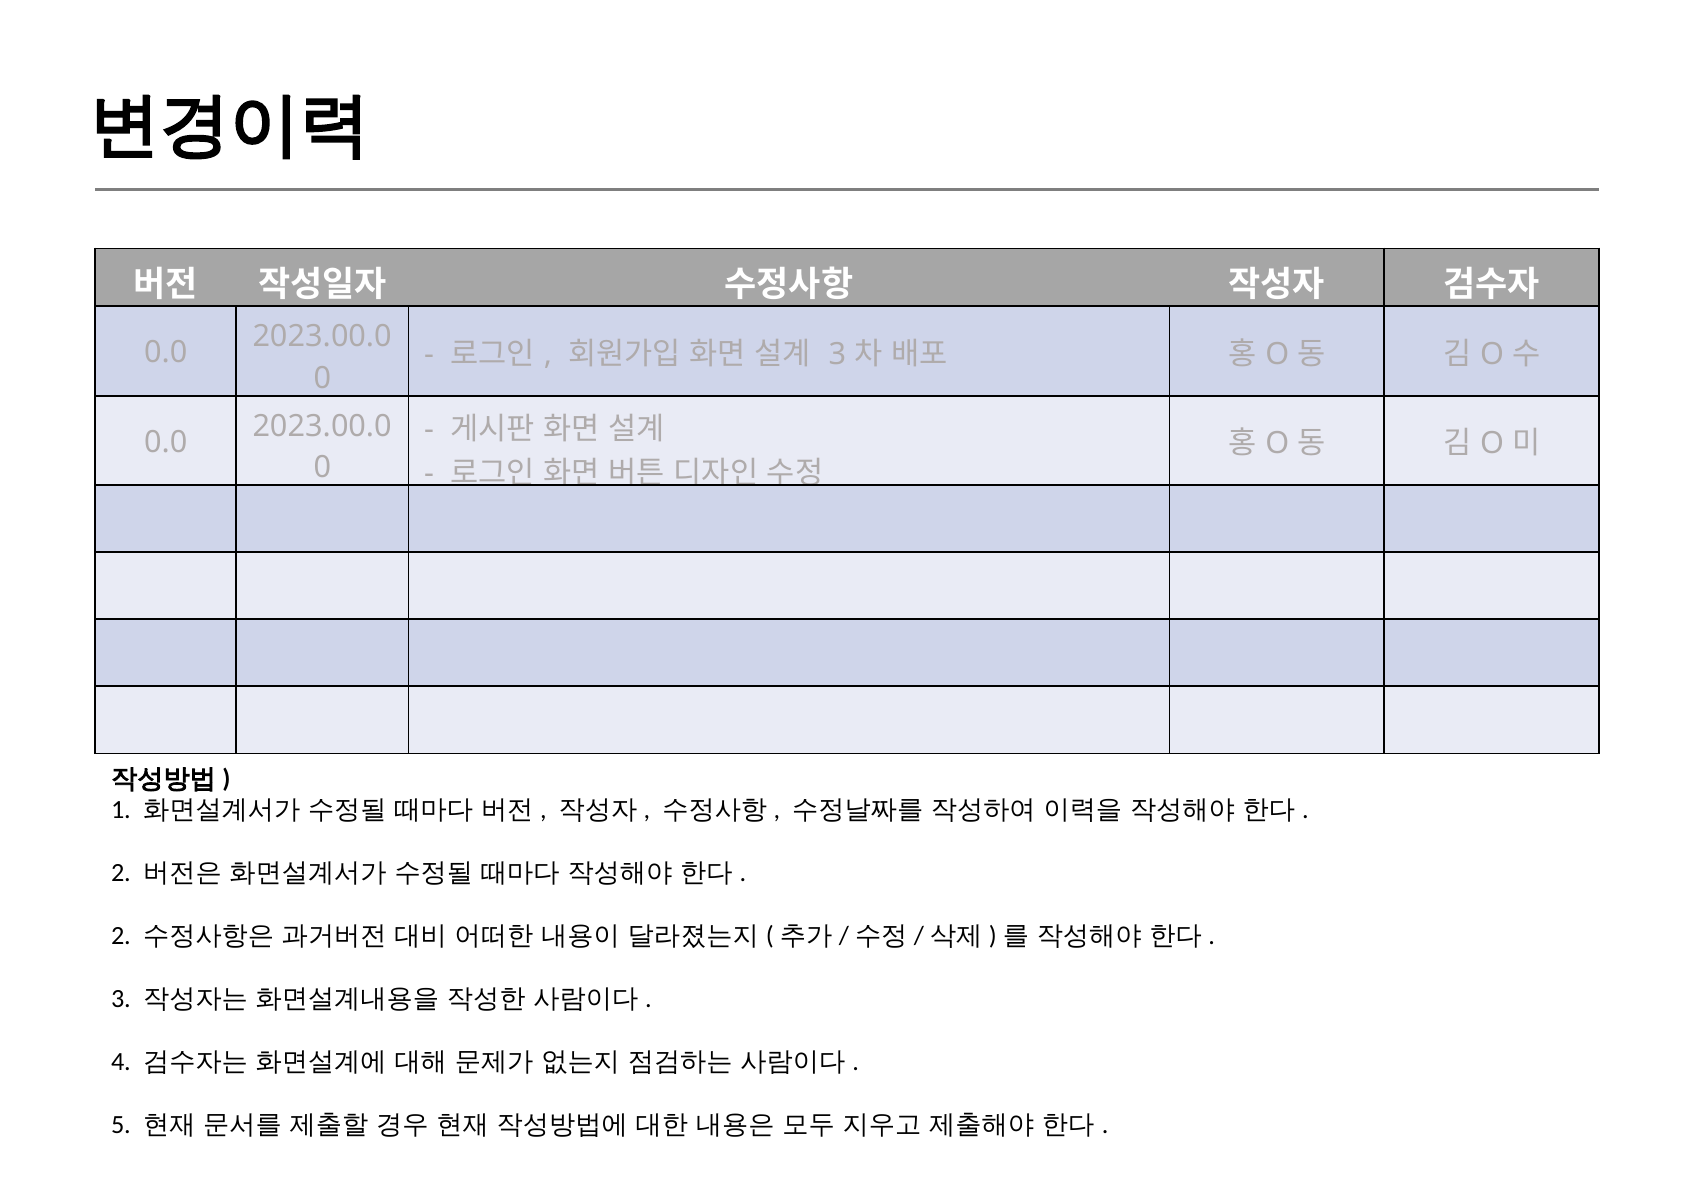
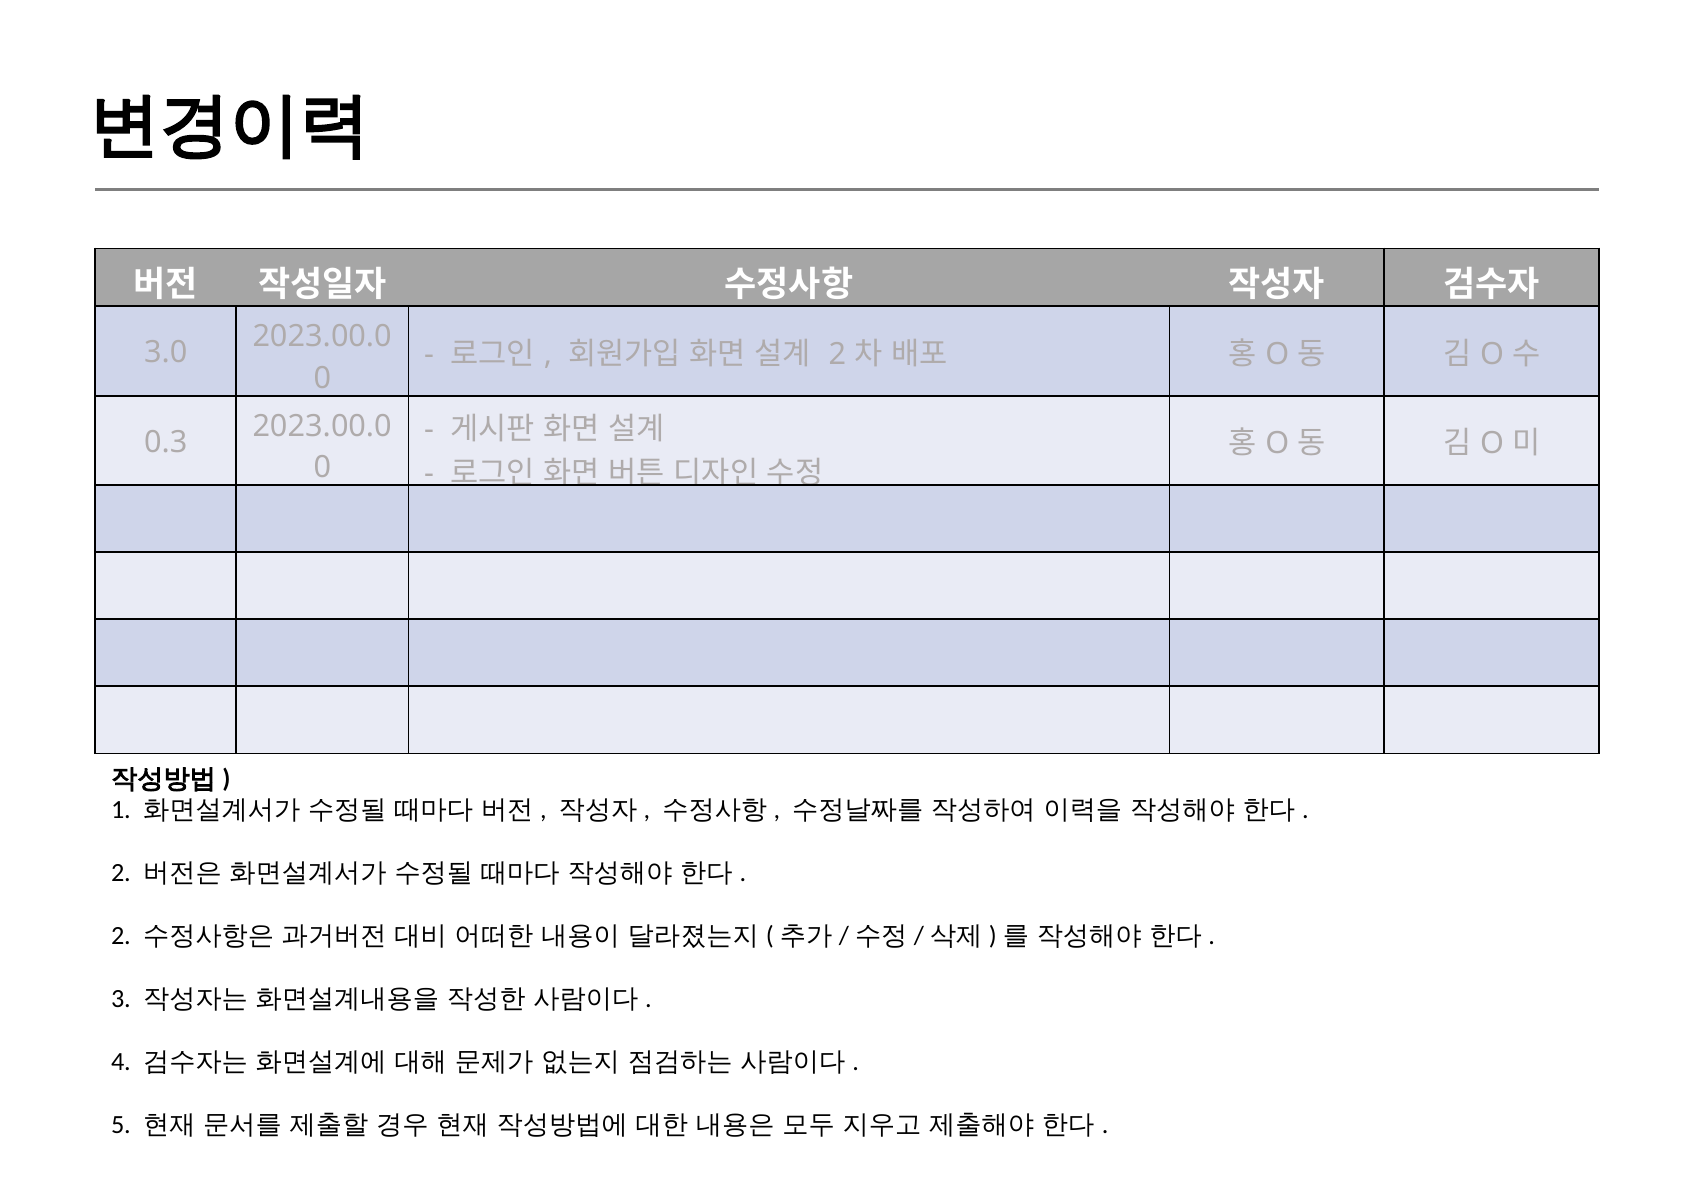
0.0: 0.0 -> 3.0 (166, 353)
3: 3 -> 2 (837, 354)
0.0: 0.0 -> 0.3 (166, 442)
